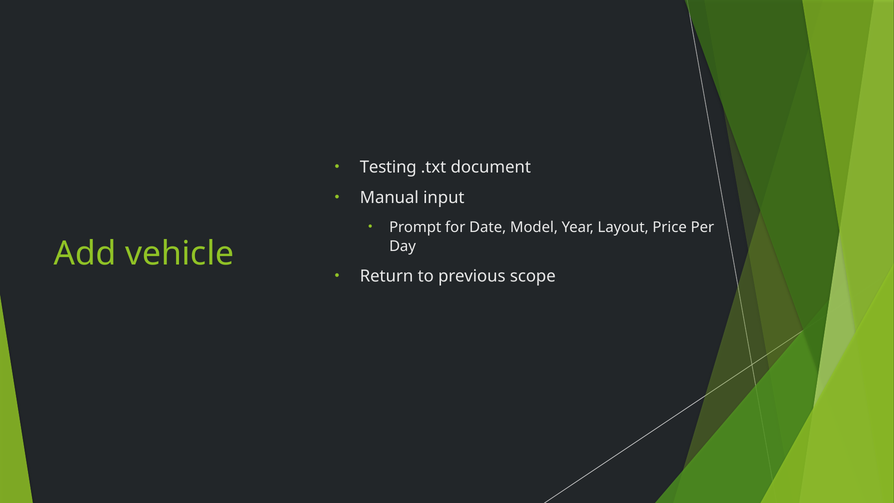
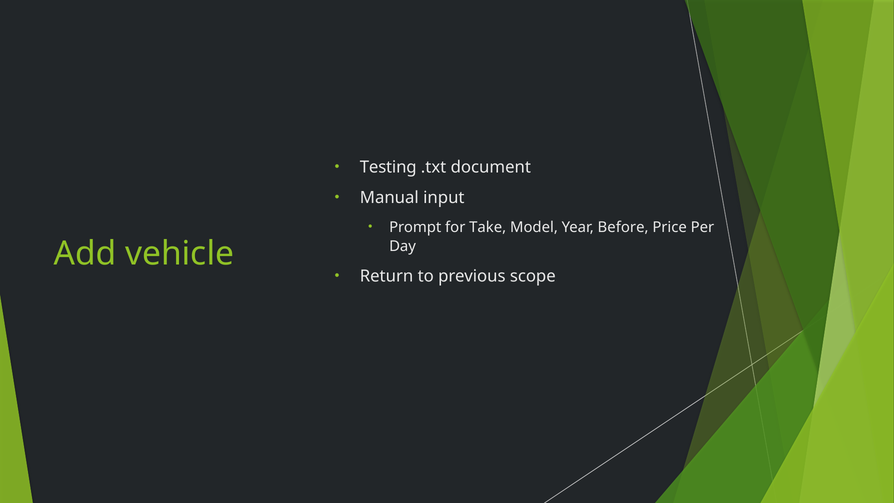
Date: Date -> Take (488, 227)
Layout: Layout -> Before (623, 227)
